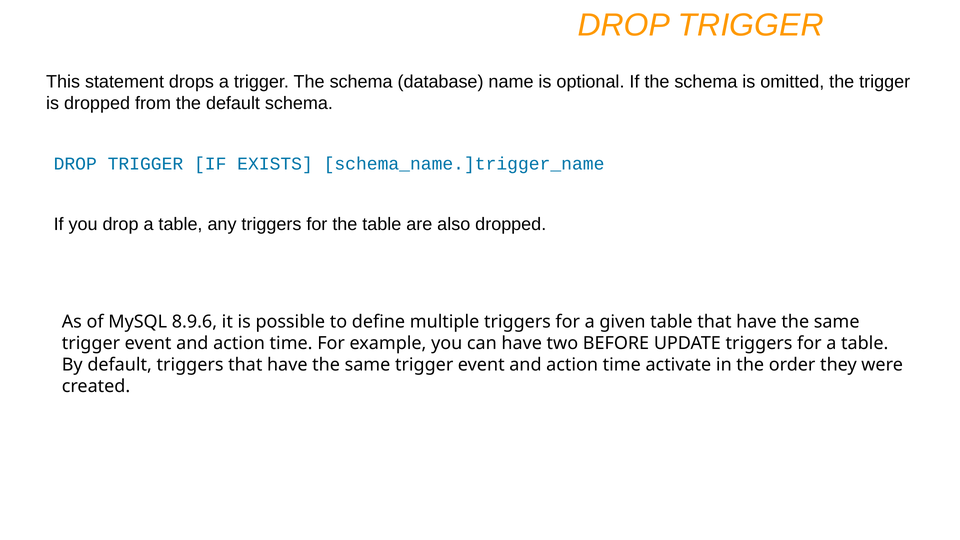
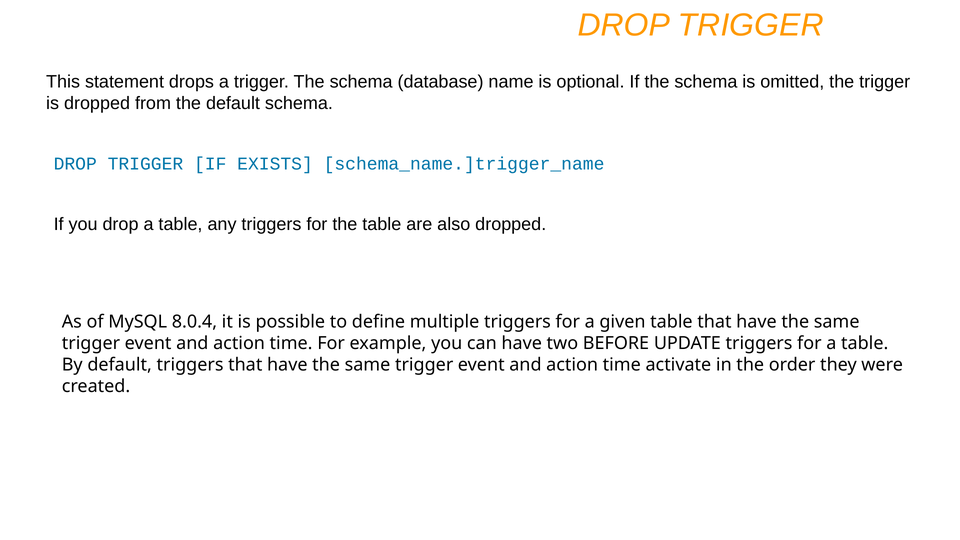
8.9.6: 8.9.6 -> 8.0.4 (194, 322)
